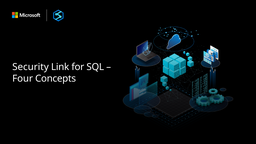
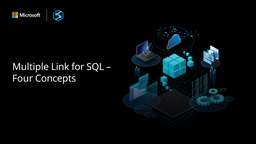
Security: Security -> Multiple (31, 67)
